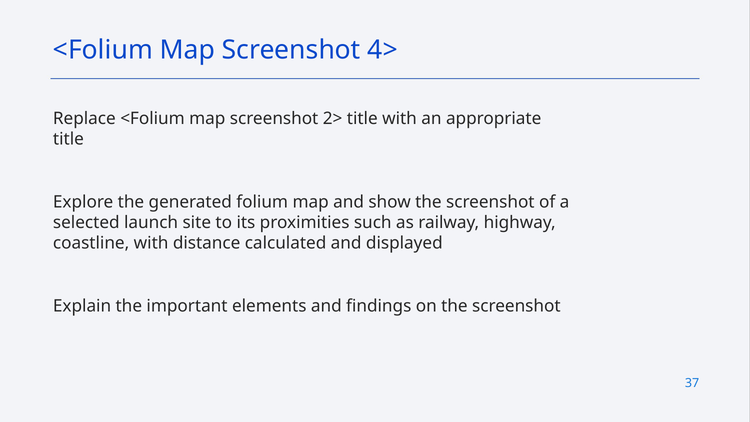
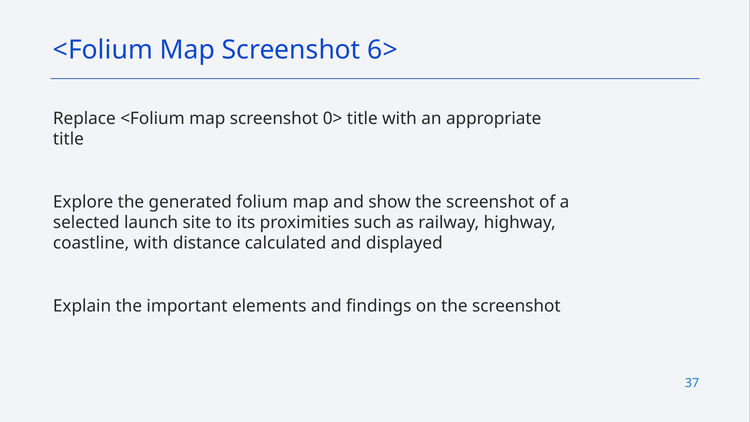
4>: 4> -> 6> (383, 50)
2>: 2> -> 0> (333, 118)
